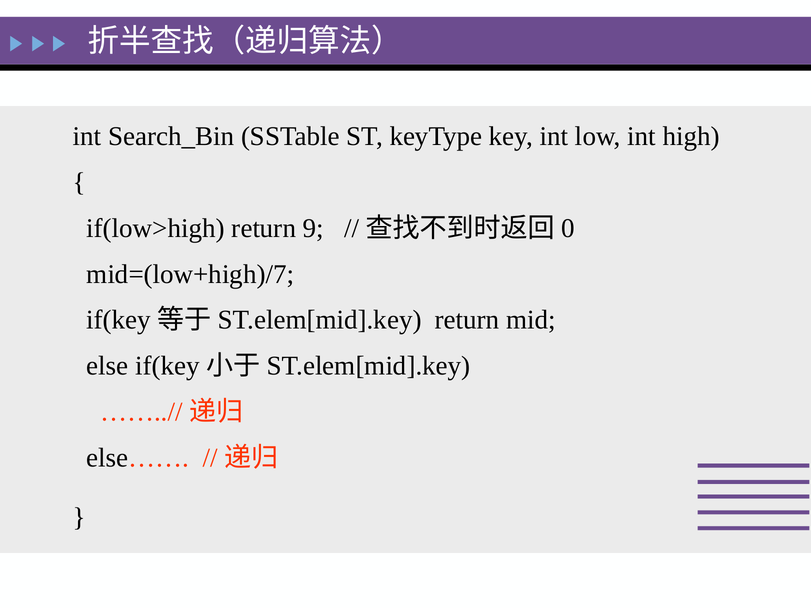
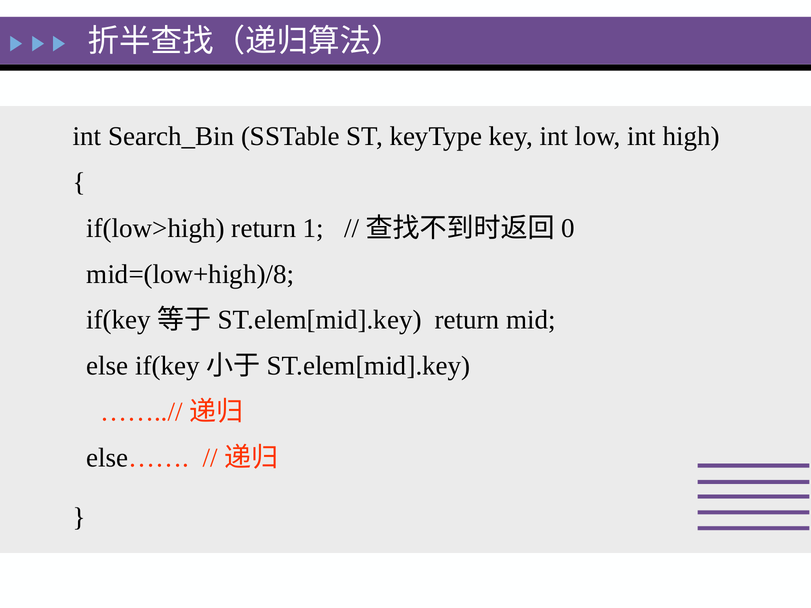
9: 9 -> 1 (313, 228)
mid=(low+high)/7: mid=(low+high)/7 -> mid=(low+high)/8 (190, 274)
